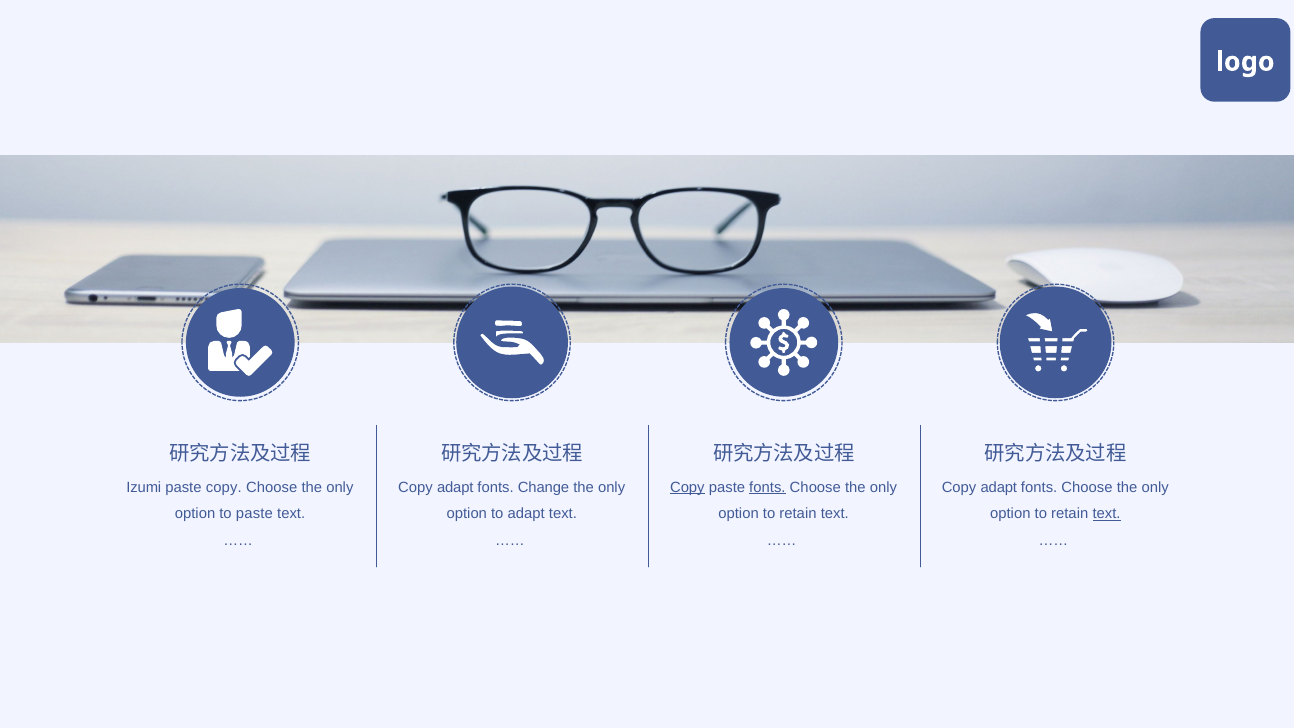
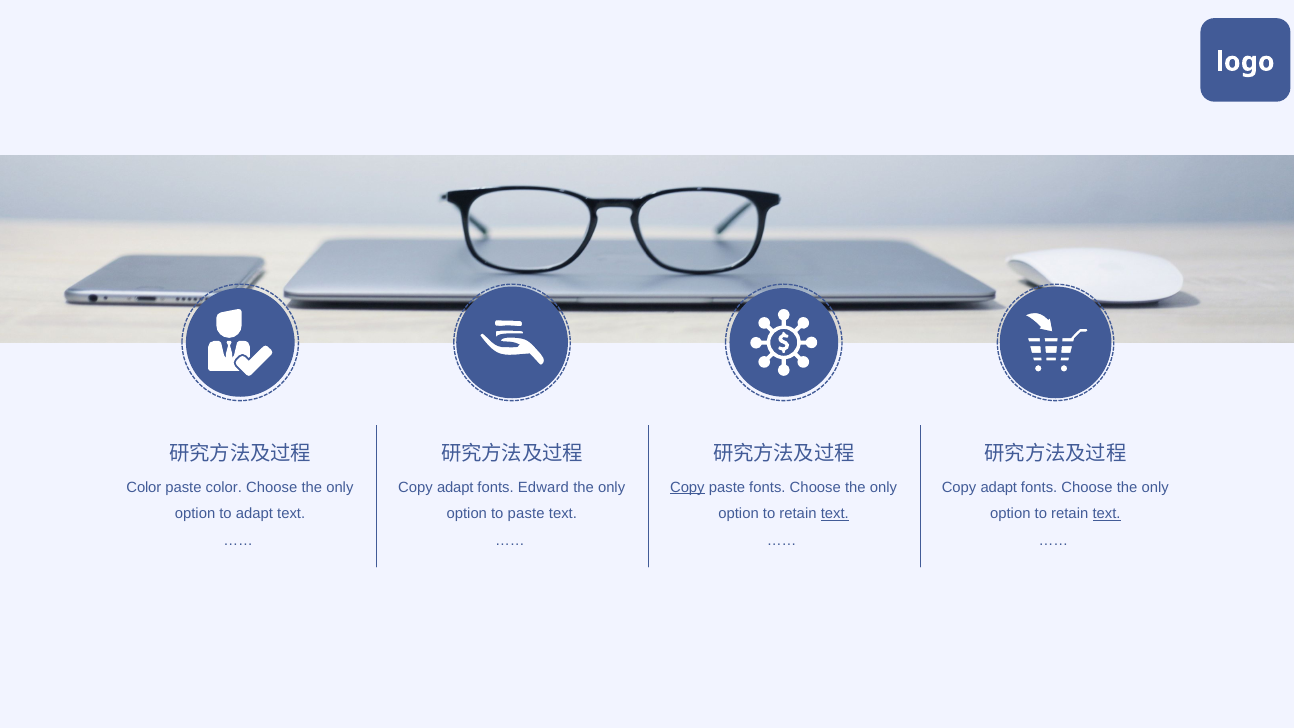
Izumi: Izumi -> Color (144, 487)
paste copy: copy -> color (224, 487)
Change: Change -> Edward (543, 487)
fonts underline: present -> none (767, 487)
to paste: paste -> adapt (254, 514)
to adapt: adapt -> paste (526, 514)
text underline: none -> present (835, 514)
